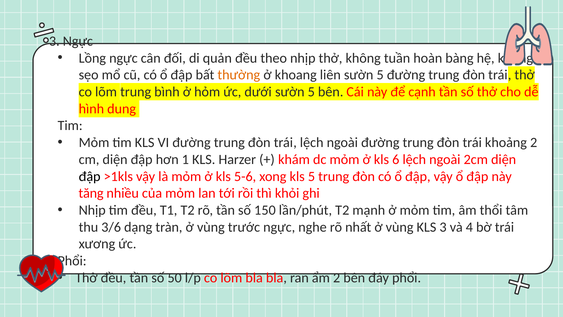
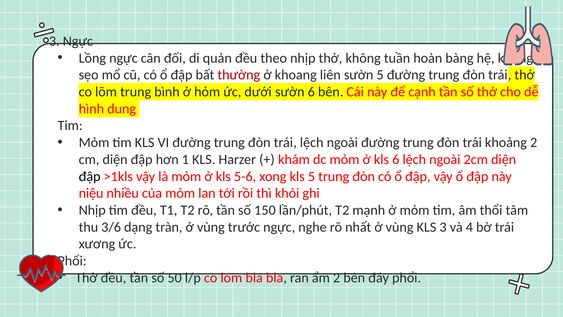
thường colour: orange -> red (239, 75)
dưới sườn 5: 5 -> 6 (311, 92)
tăng: tăng -> niệu (91, 193)
